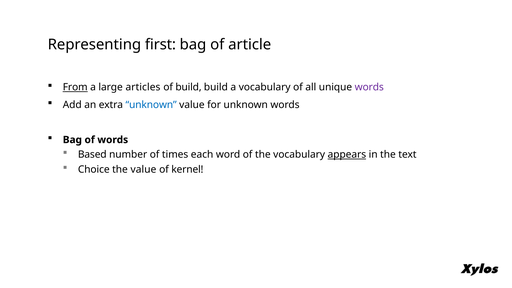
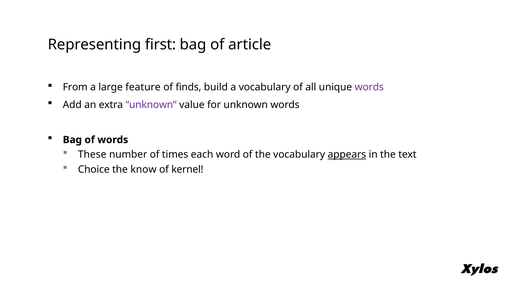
From underline: present -> none (75, 87)
articles: articles -> feature (143, 87)
of build: build -> finds (188, 87)
unknown colour: blue -> purple (151, 105)
Based: Based -> These (92, 155)
the value: value -> know (143, 169)
